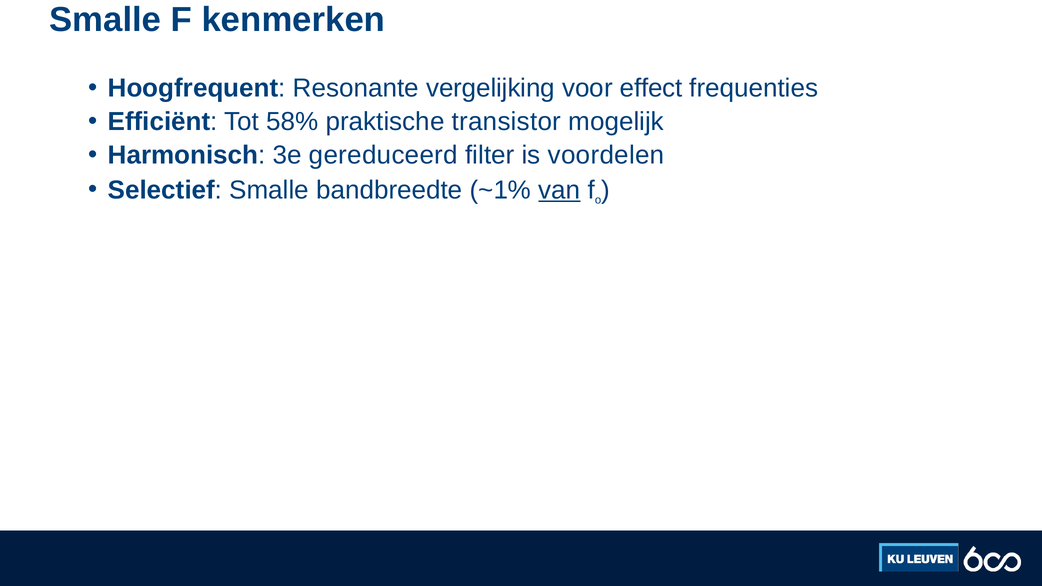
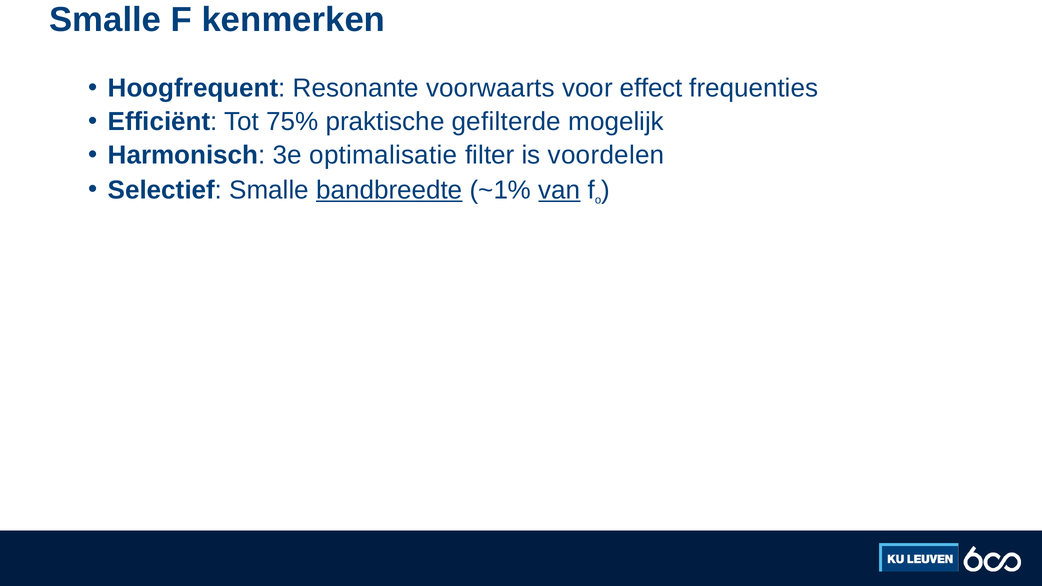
vergelijking: vergelijking -> voorwaarts (490, 88)
58%: 58% -> 75% (292, 122)
transistor: transistor -> gefilterde (506, 122)
gereduceerd: gereduceerd -> optimalisatie (383, 155)
bandbreedte underline: none -> present (389, 190)
